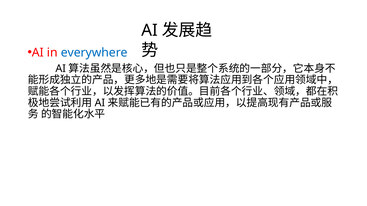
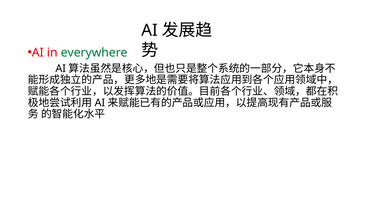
everywhere colour: blue -> green (94, 53)
